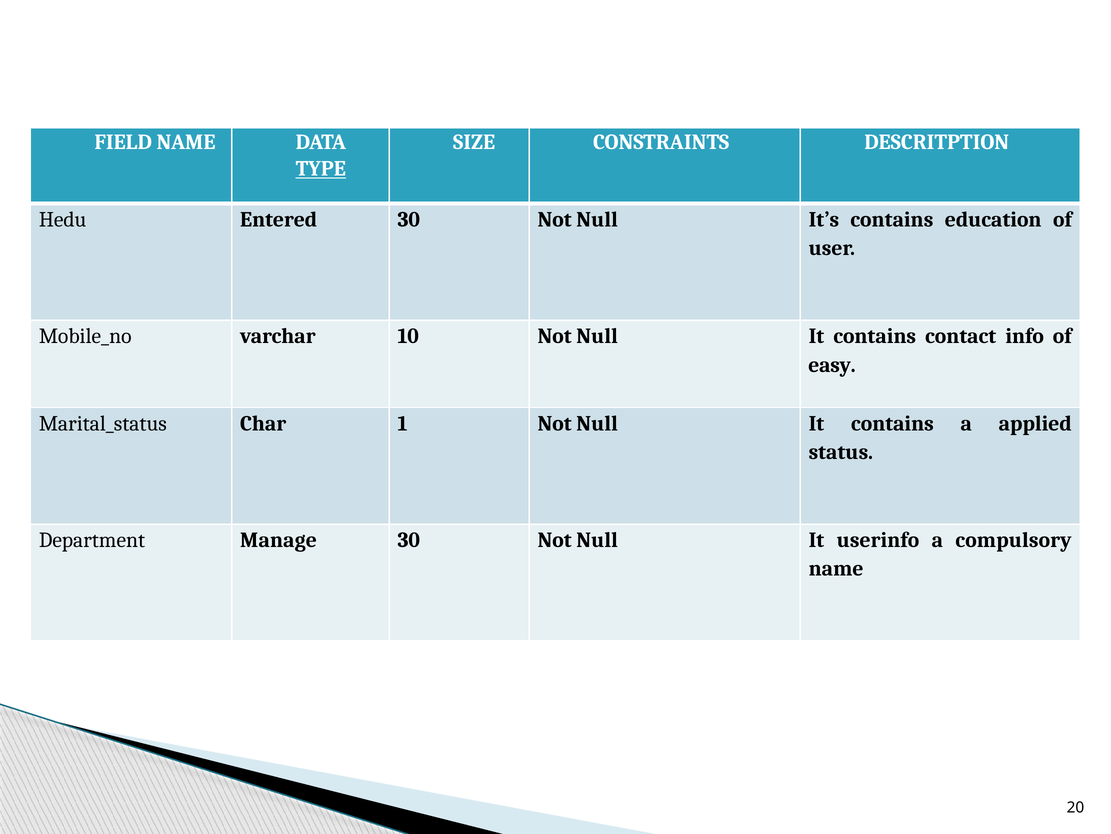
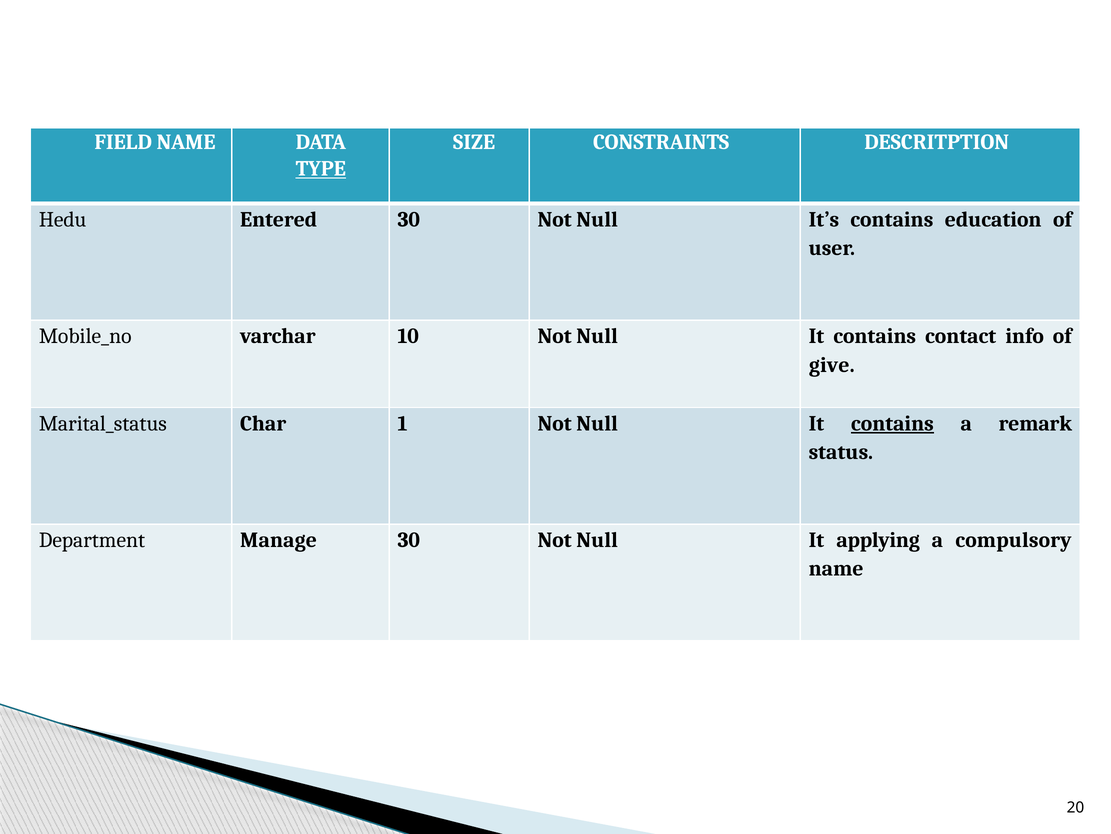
easy: easy -> give (832, 365)
contains underline: none -> present (892, 423)
applied: applied -> remark (1035, 423)
userinfo: userinfo -> applying (878, 540)
